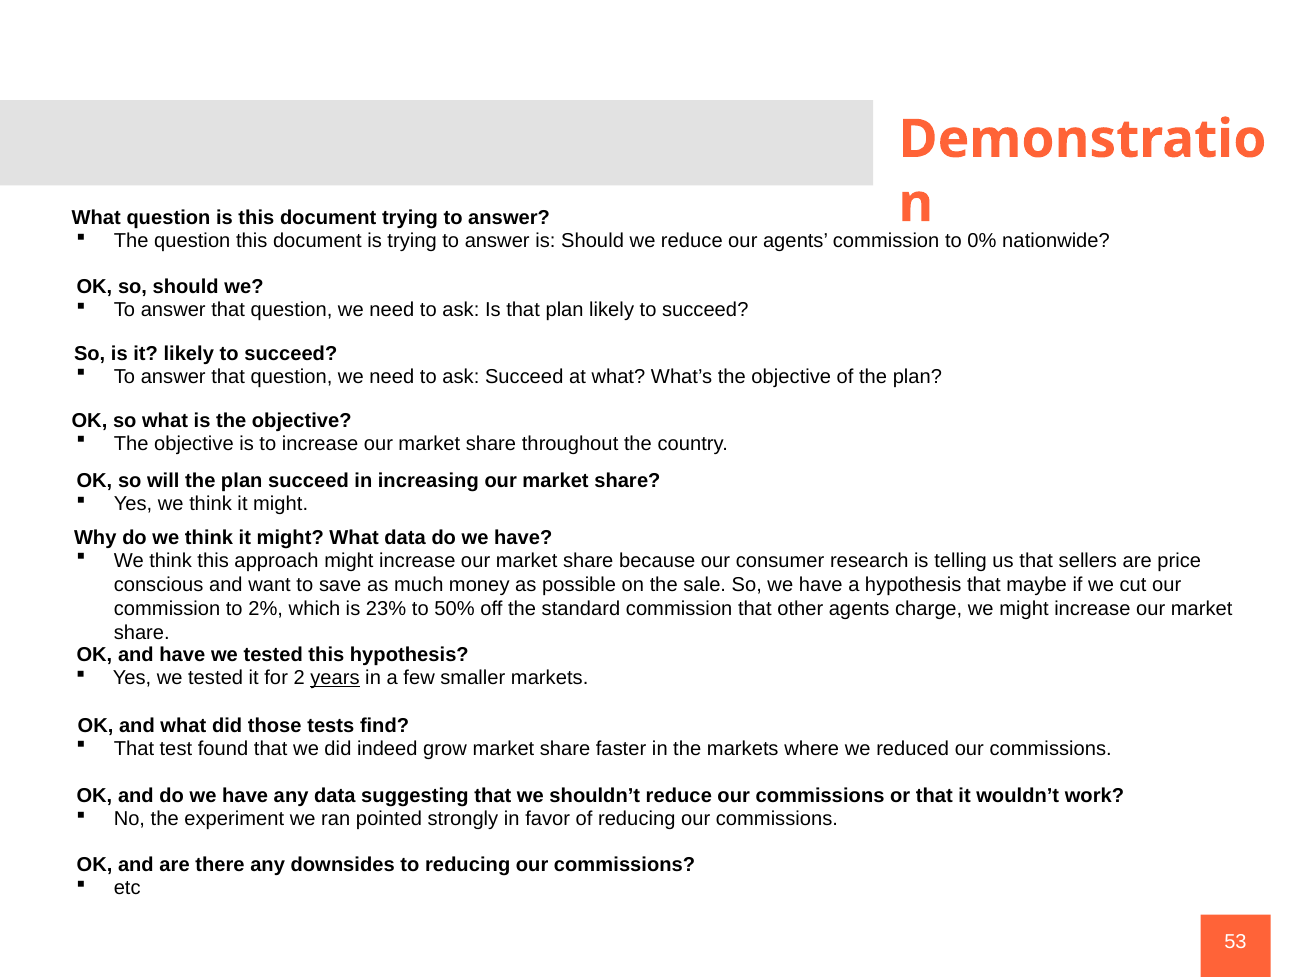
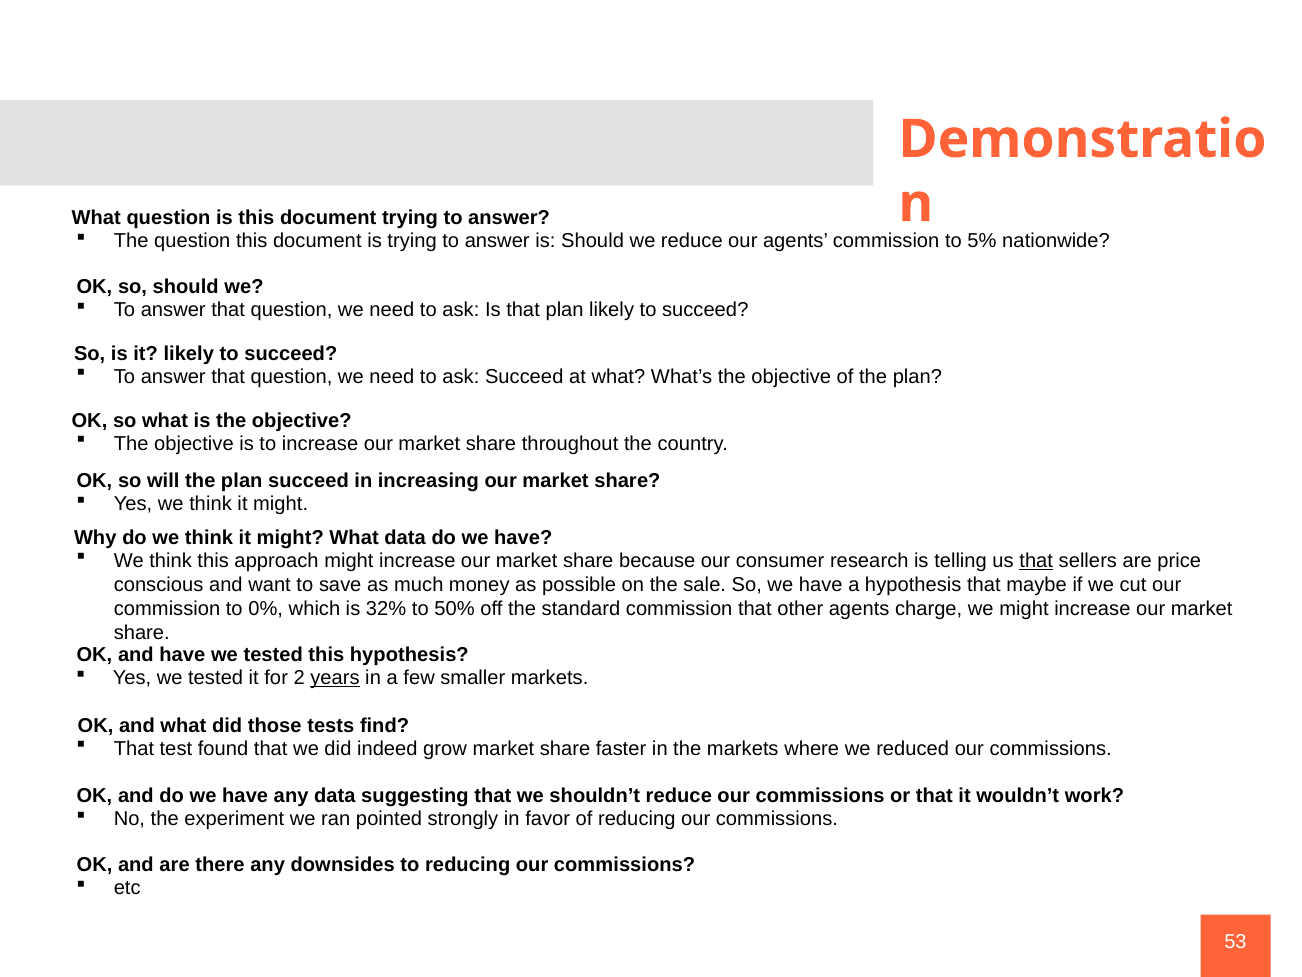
0%: 0% -> 5% (982, 241)
that underline: none -> present (1036, 560)
2%: 2% -> 0% (266, 609)
23%: 23% -> 32% (386, 609)
